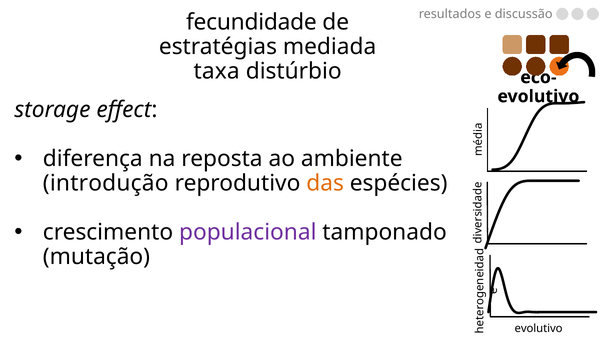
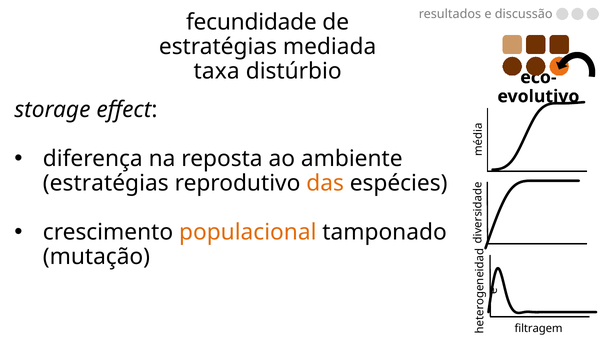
introdução: introdução -> estratégias (106, 183)
populacional colour: purple -> orange (248, 232)
evolutivo: evolutivo -> filtragem (539, 328)
